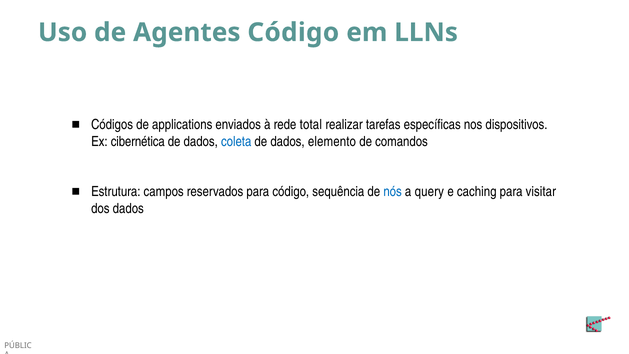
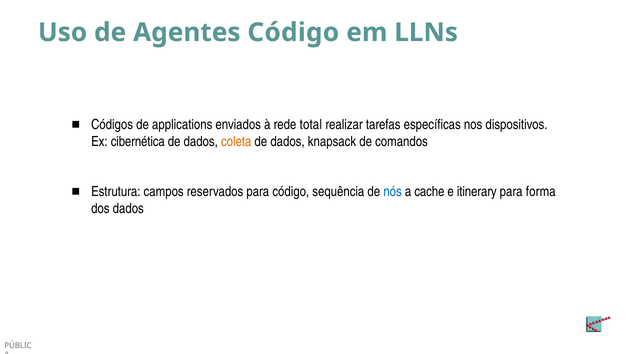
coleta colour: blue -> orange (236, 141)
elemento: elemento -> knapsack (332, 141)
query: query -> cache (429, 192)
caching: caching -> itinerary (477, 192)
visitar: visitar -> forma (541, 192)
